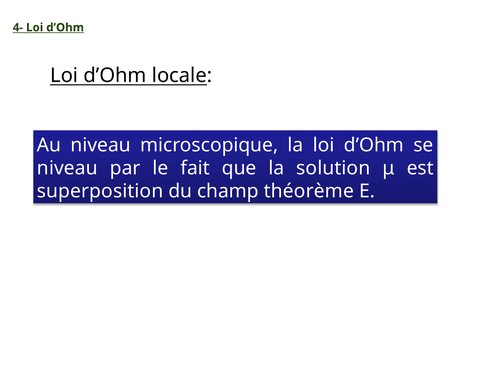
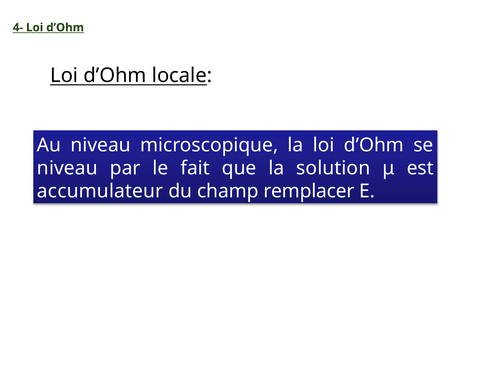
superposition: superposition -> accumulateur (100, 191)
théorème: théorème -> remplacer (309, 191)
